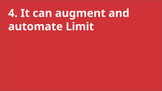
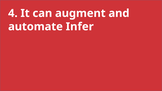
Limit: Limit -> Infer (80, 27)
